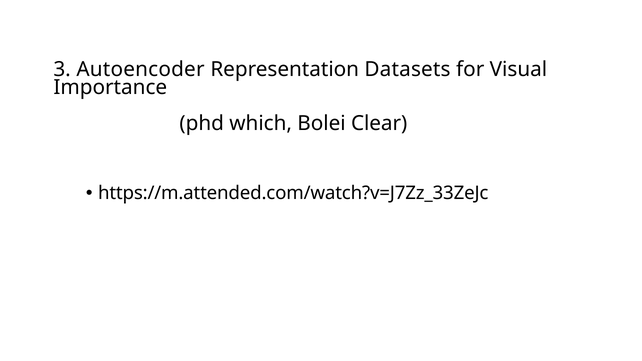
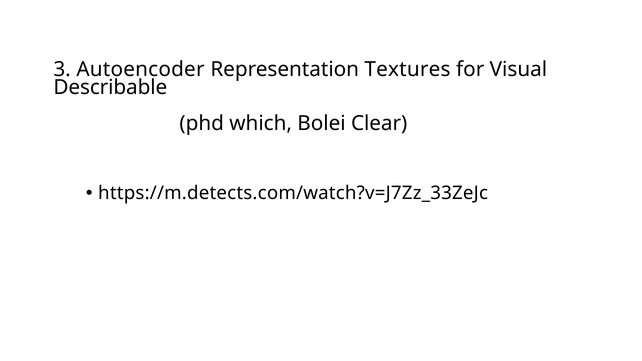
Datasets: Datasets -> Textures (407, 70)
Importance: Importance -> Describable (110, 87)
https://m.attended.com/watch?v=J7Zz_33ZeJc: https://m.attended.com/watch?v=J7Zz_33ZeJc -> https://m.detects.com/watch?v=J7Zz_33ZeJc (293, 193)
